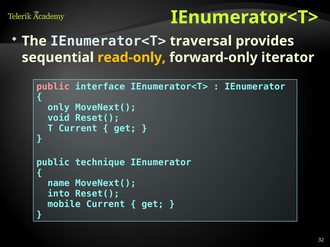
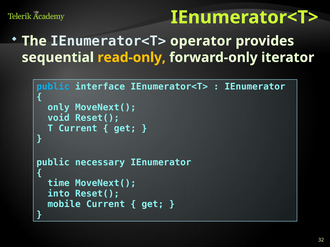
traversal: traversal -> operator (201, 41)
public colour: pink -> light blue (53, 87)
technique: technique -> necessary (100, 163)
name: name -> time (59, 184)
